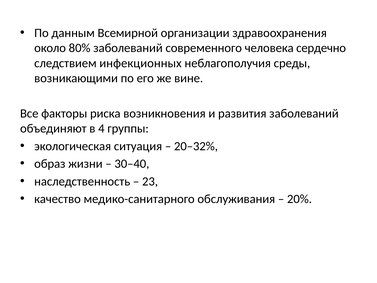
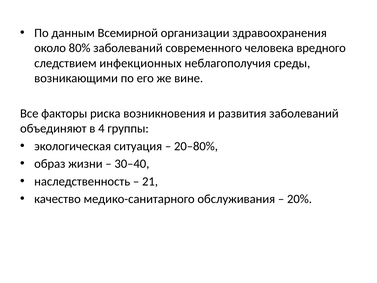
сердечно: сердечно -> вредного (321, 48)
20–32%: 20–32% -> 20–80% (196, 146)
23: 23 -> 21 (150, 181)
